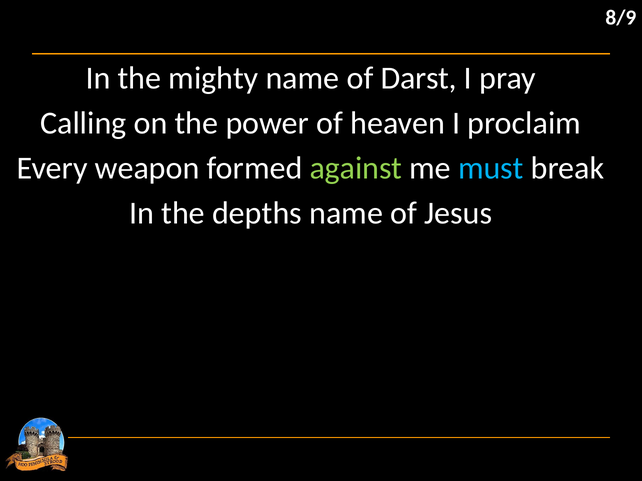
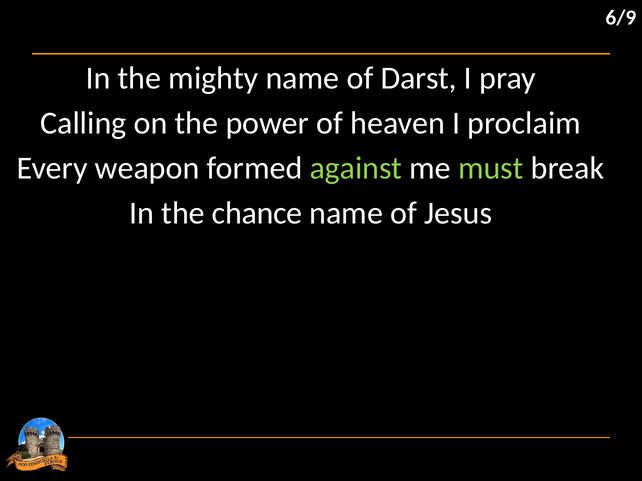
8/9: 8/9 -> 6/9 (621, 17)
must colour: light blue -> light green (491, 168)
depths: depths -> chance (257, 213)
